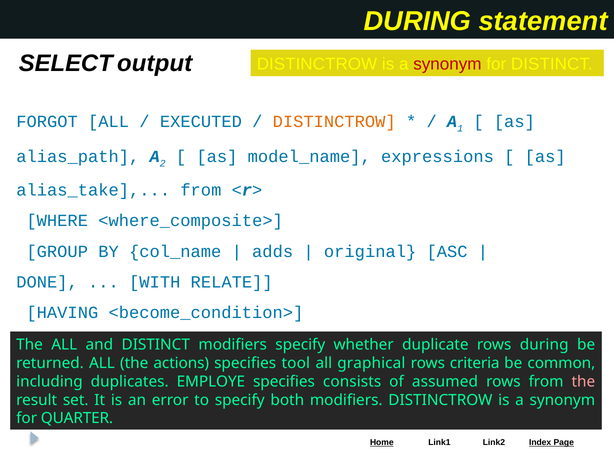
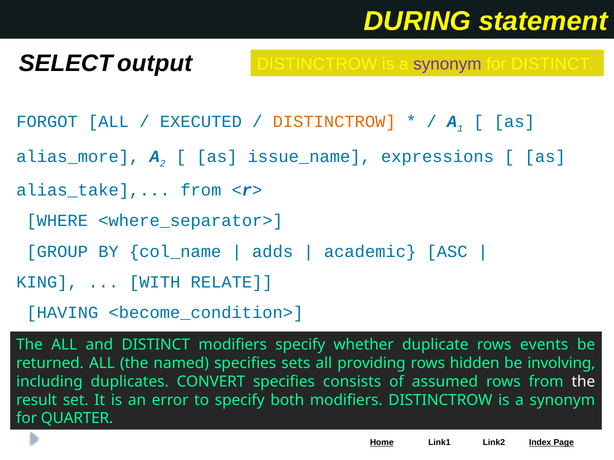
synonym colour: red -> purple (447, 64)
alias_path: alias_path -> alias_more (78, 157)
model_name: model_name -> issue_name (309, 157)
<where_composite>: <where_composite> -> <where_separator> (191, 221)
original: original -> academic (370, 252)
DONE: DONE -> KING (47, 283)
during: during -> events (544, 345)
actions: actions -> named (181, 364)
tool: tool -> sets (296, 364)
graphical: graphical -> providing (371, 364)
criteria: criteria -> hidden (475, 364)
common: common -> involving (561, 364)
EMPLOYE: EMPLOYE -> CONVERT (211, 382)
the colour: pink -> white (583, 382)
